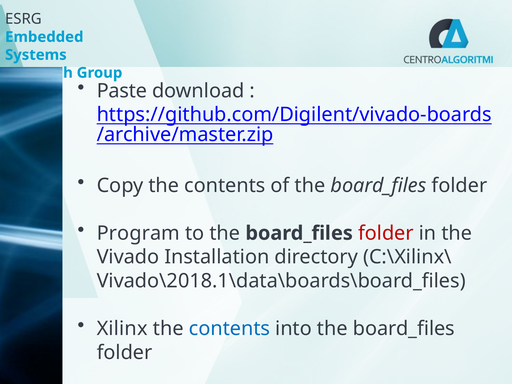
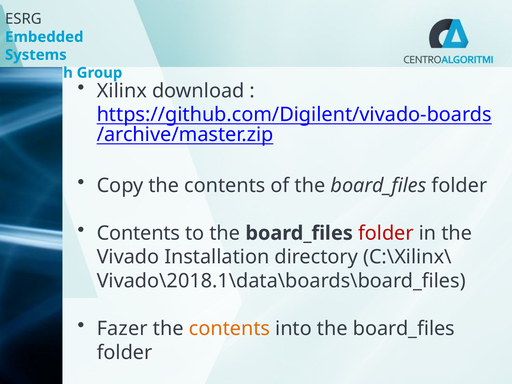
Paste: Paste -> Xilinx (122, 91)
Program: Program -> Contents (138, 233)
Xilinx: Xilinx -> Fazer (122, 329)
contents colour: blue -> orange (229, 329)
